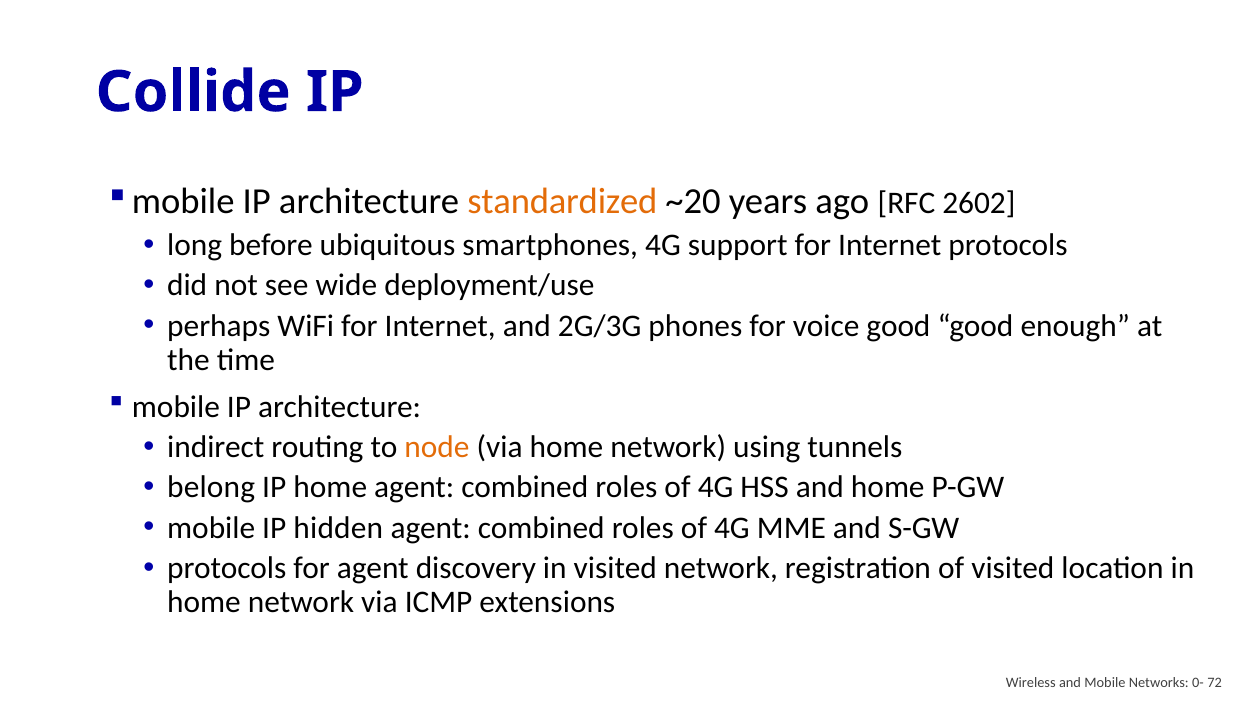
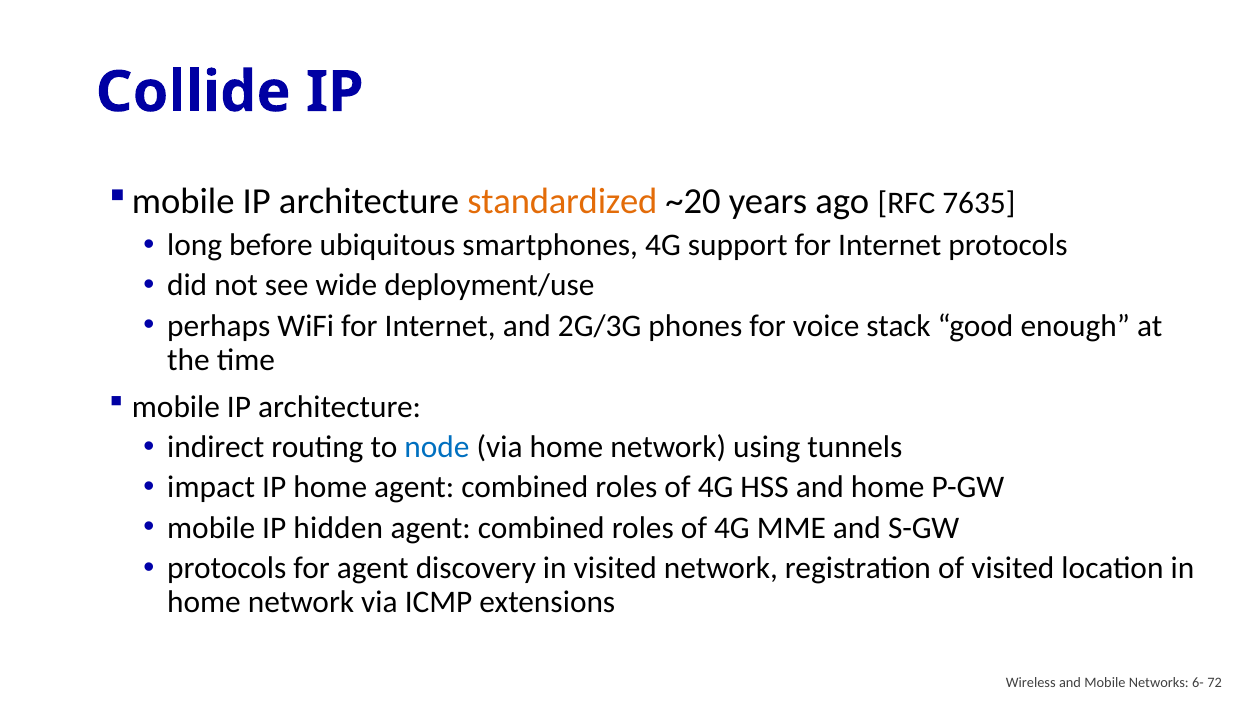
2602: 2602 -> 7635 (979, 203)
voice good: good -> stack (899, 326)
node colour: orange -> blue (437, 447)
belong: belong -> impact (211, 487)
0-: 0- -> 6- (1198, 683)
